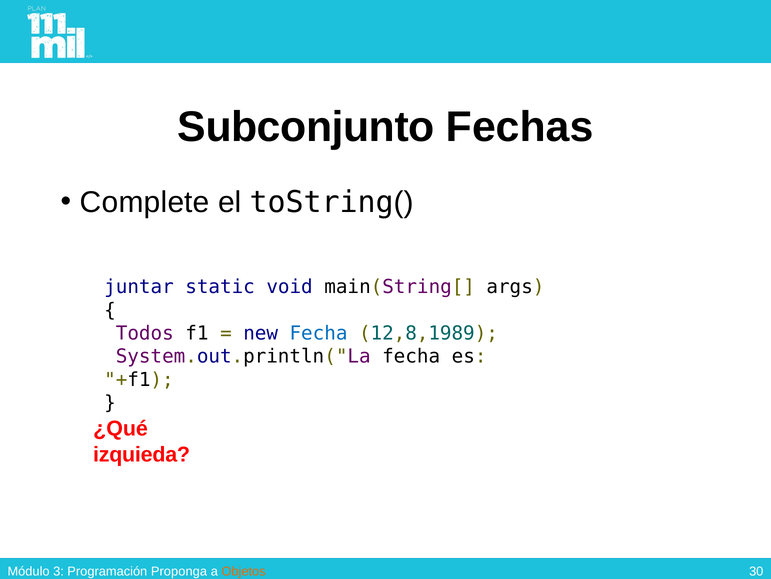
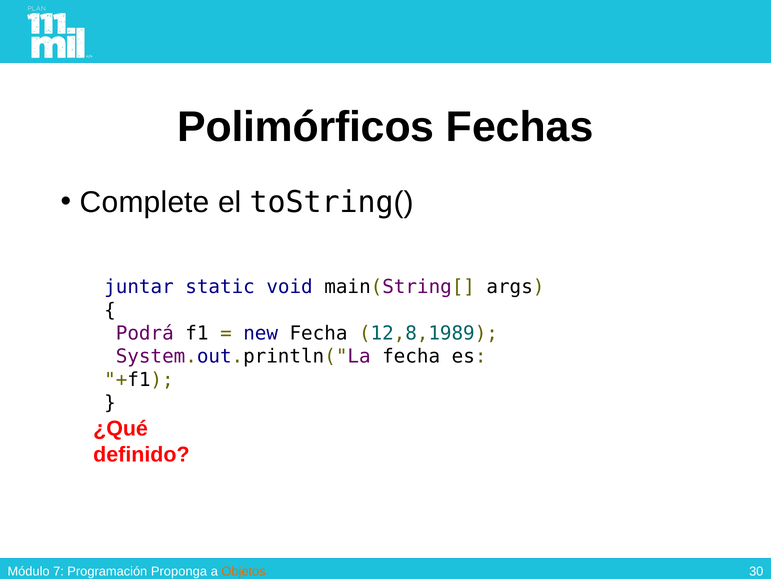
Subconjunto: Subconjunto -> Polimórficos (306, 127)
Todos: Todos -> Podrá (145, 333)
Fecha colour: blue -> black (319, 333)
izquieda: izquieda -> definido (141, 454)
3: 3 -> 7 (58, 571)
